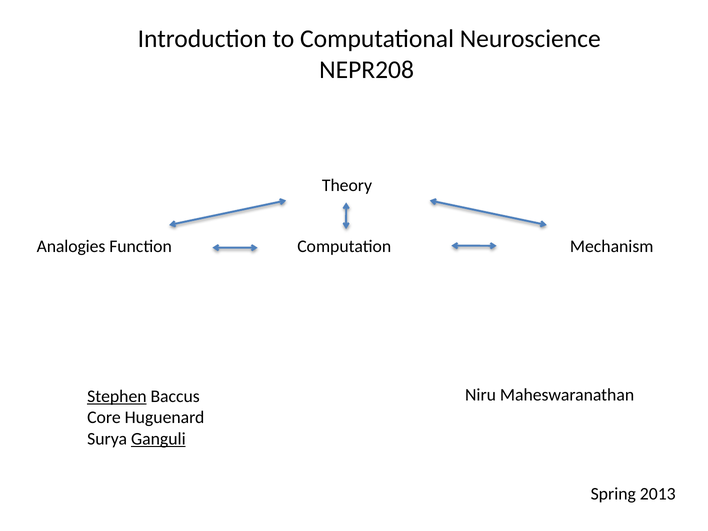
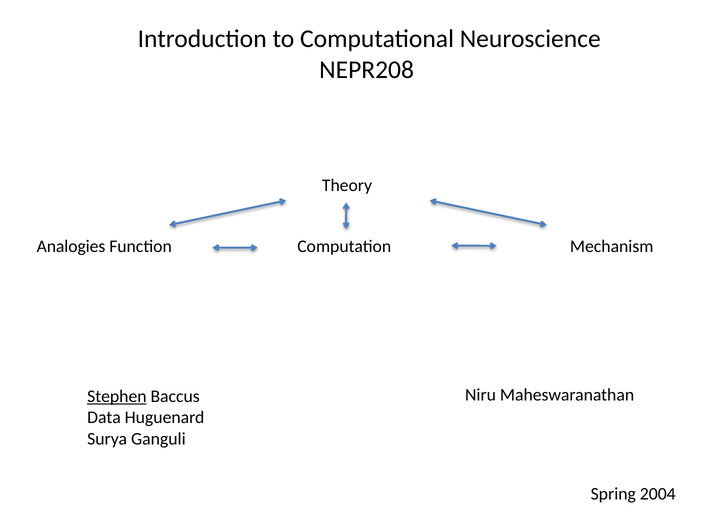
Core: Core -> Data (104, 418)
Ganguli underline: present -> none (158, 439)
2013: 2013 -> 2004 (658, 494)
